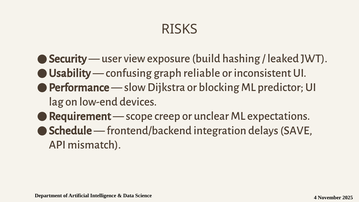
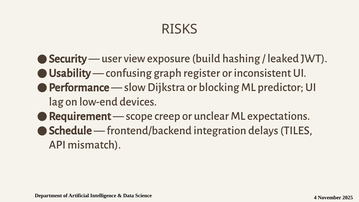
reliable: reliable -> register (202, 73)
SAVE: SAVE -> TILES (296, 130)
